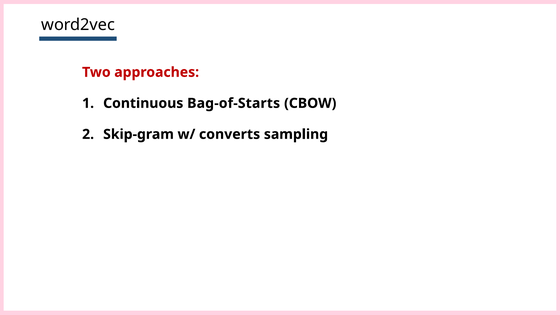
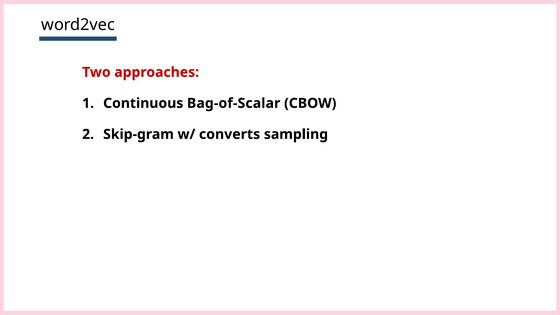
Bag-of-Starts: Bag-of-Starts -> Bag-of-Scalar (234, 103)
